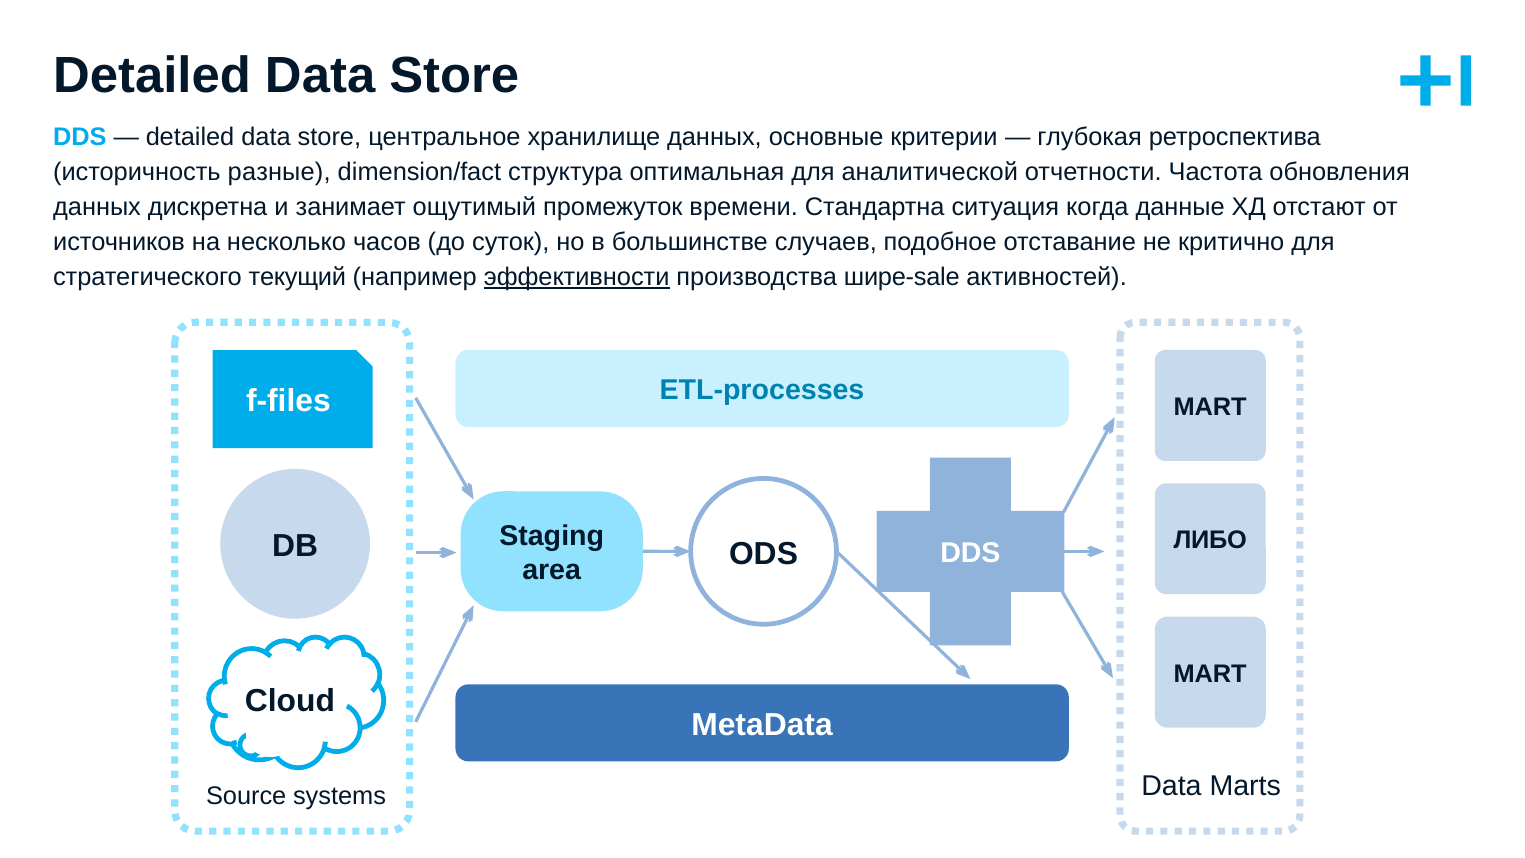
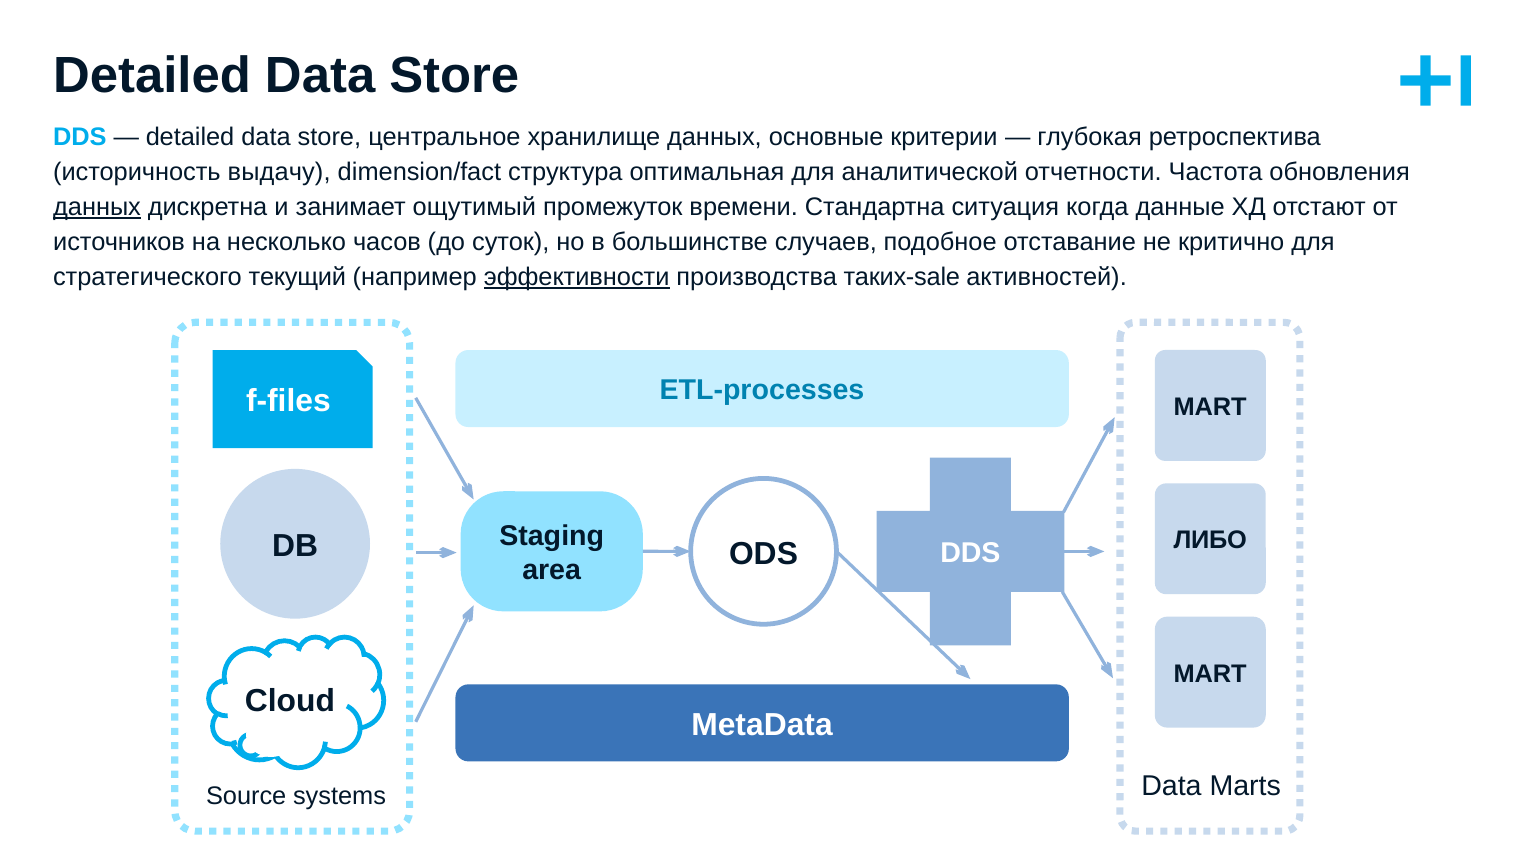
разные: разные -> выдачу (279, 172)
данных underline: none -> present (97, 207)
шире-sale: шире-sale -> таких-sale (902, 277)
